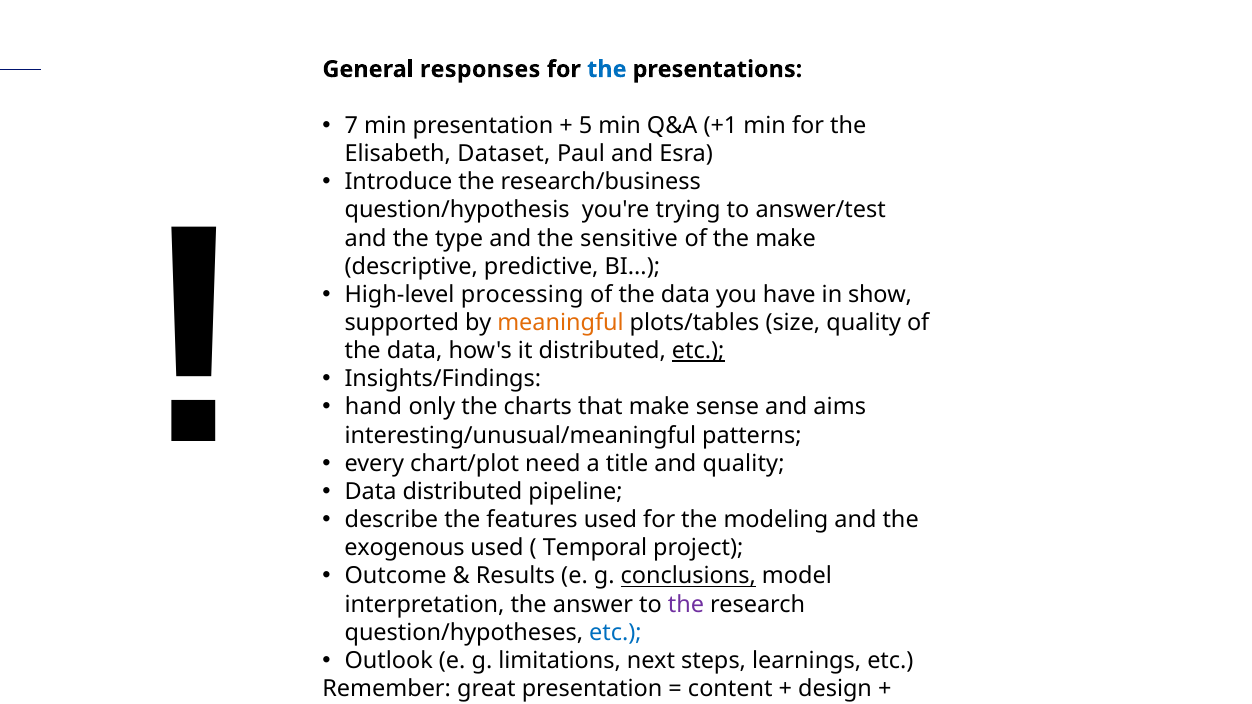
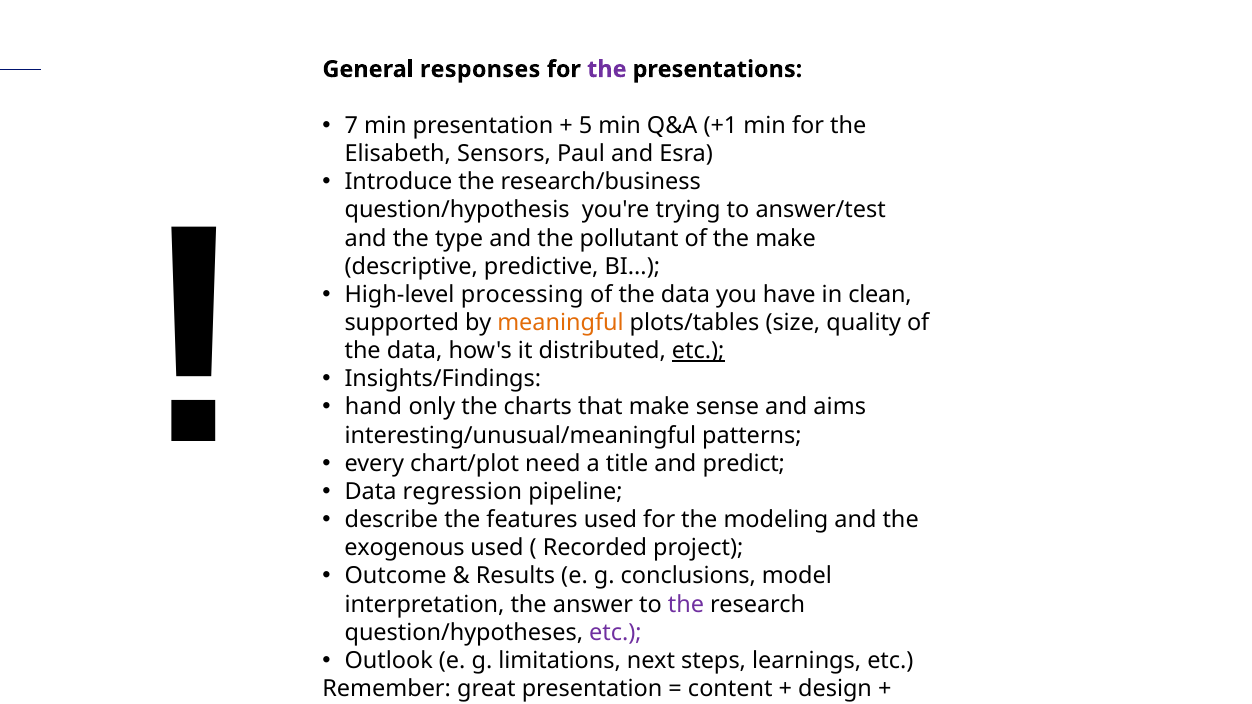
the colour: blue -> purple (607, 69)
Dataset: Dataset -> Sensors (504, 154)
sensitive: sensitive -> pollutant (629, 238)
show: show -> clean (880, 295)
and quality: quality -> predict (744, 464)
Data distributed: distributed -> regression (462, 492)
Temporal: Temporal -> Recorded (595, 548)
conclusions underline: present -> none (688, 576)
etc colour: blue -> purple (615, 633)
